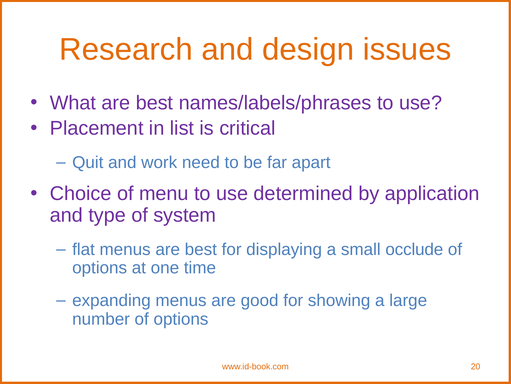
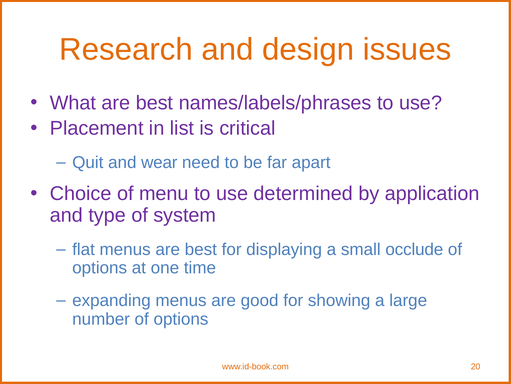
work: work -> wear (159, 162)
